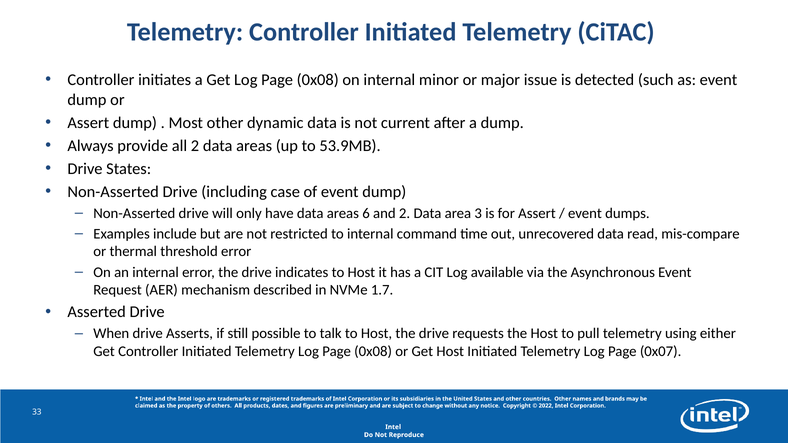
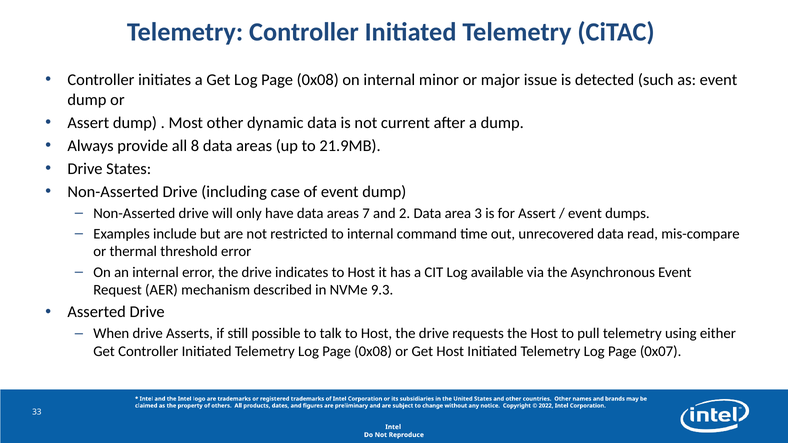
all 2: 2 -> 8 (195, 146)
53.9MB: 53.9MB -> 21.9MB (350, 146)
6: 6 -> 7 (366, 213)
1.7: 1.7 -> 9.3 (382, 290)
